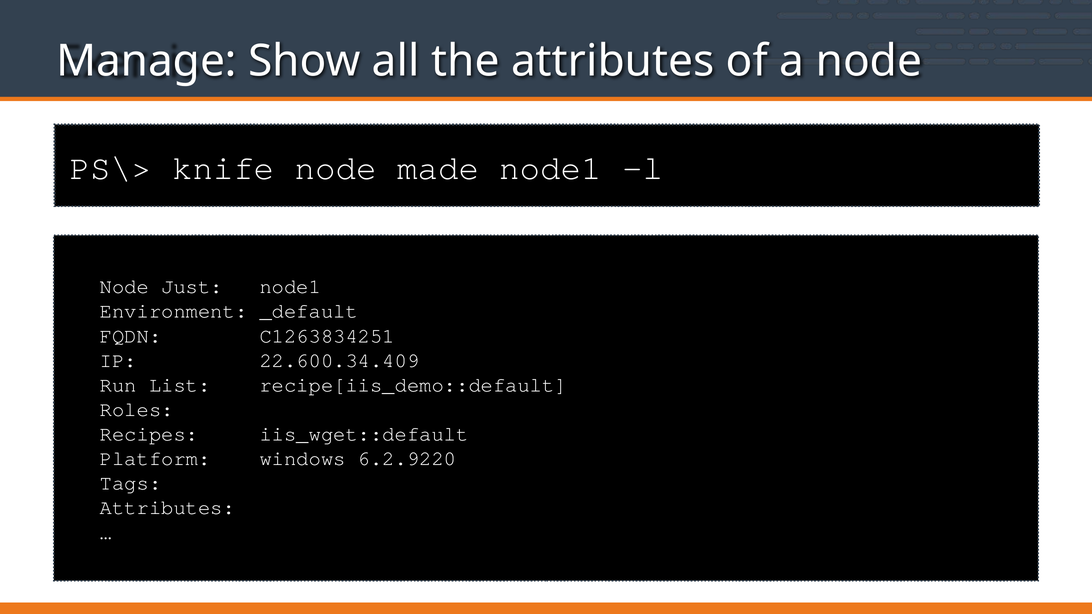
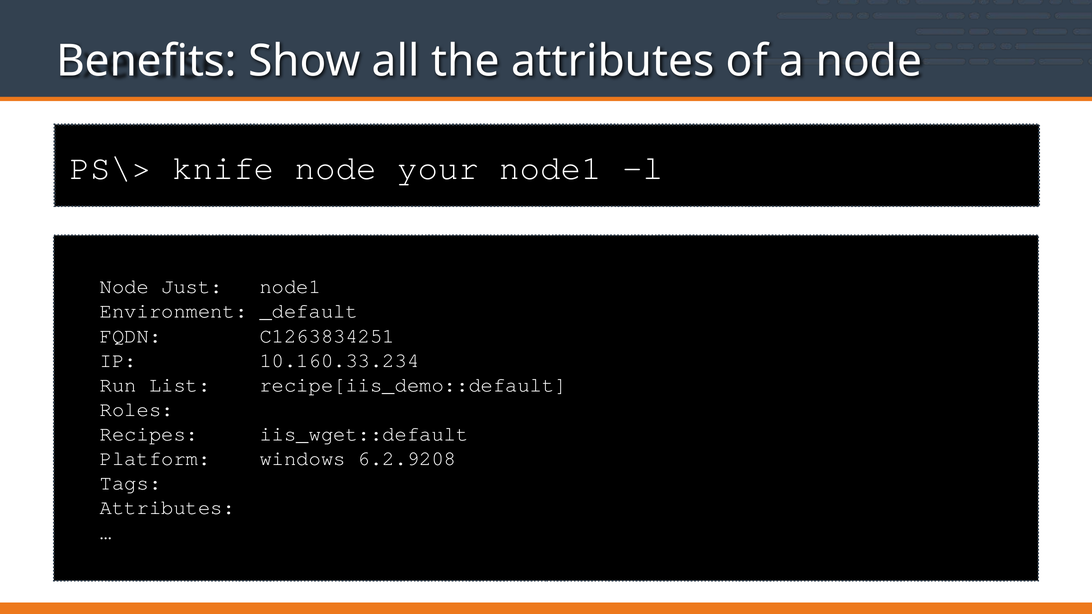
Manage: Manage -> Benefits (147, 61)
made: made -> your (438, 168)
22.600.34.409: 22.600.34.409 -> 10.160.33.234 (339, 360)
6.2.9220: 6.2.9220 -> 6.2.9208 (407, 459)
